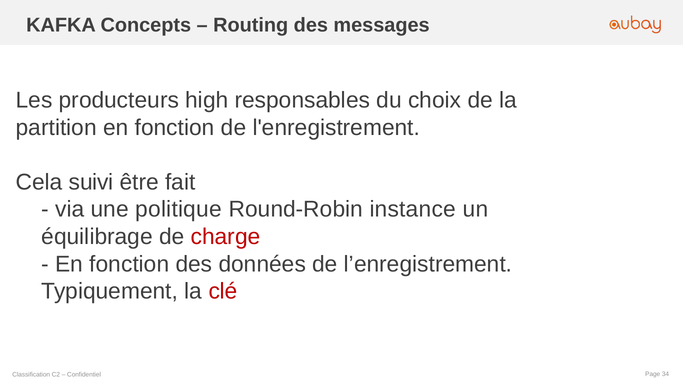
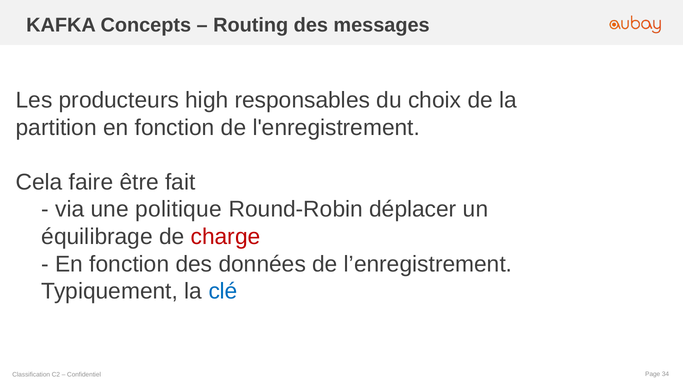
suivi: suivi -> faire (91, 182)
instance: instance -> déplacer (413, 210)
clé colour: red -> blue (223, 292)
